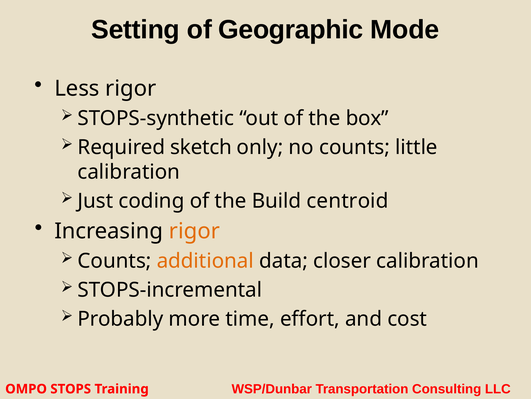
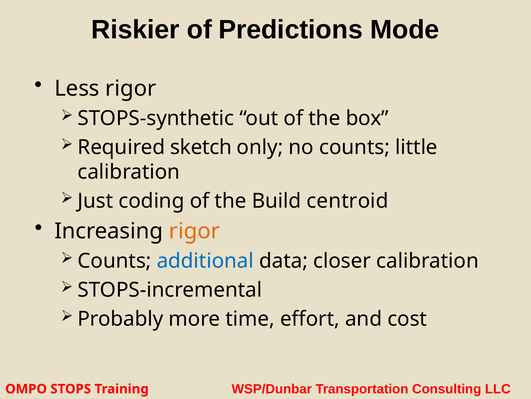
Setting: Setting -> Riskier (135, 30)
Geographic: Geographic -> Predictions (291, 30)
additional colour: orange -> blue (205, 261)
